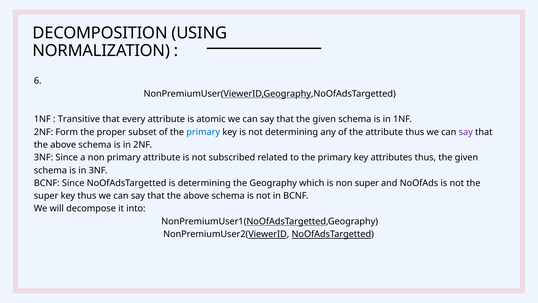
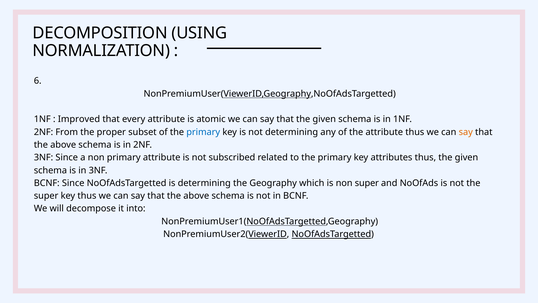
Transitive: Transitive -> Improved (79, 119)
Form: Form -> From (67, 132)
say colour: purple -> orange (466, 132)
